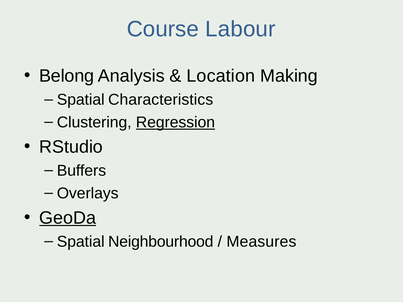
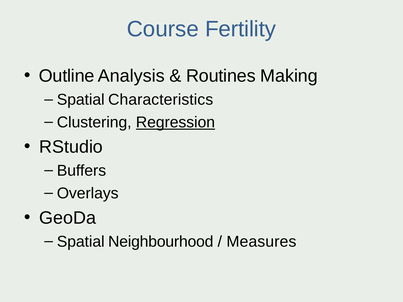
Labour: Labour -> Fertility (241, 29)
Belong: Belong -> Outline (67, 76)
Location: Location -> Routines (221, 76)
GeoDa underline: present -> none (68, 218)
